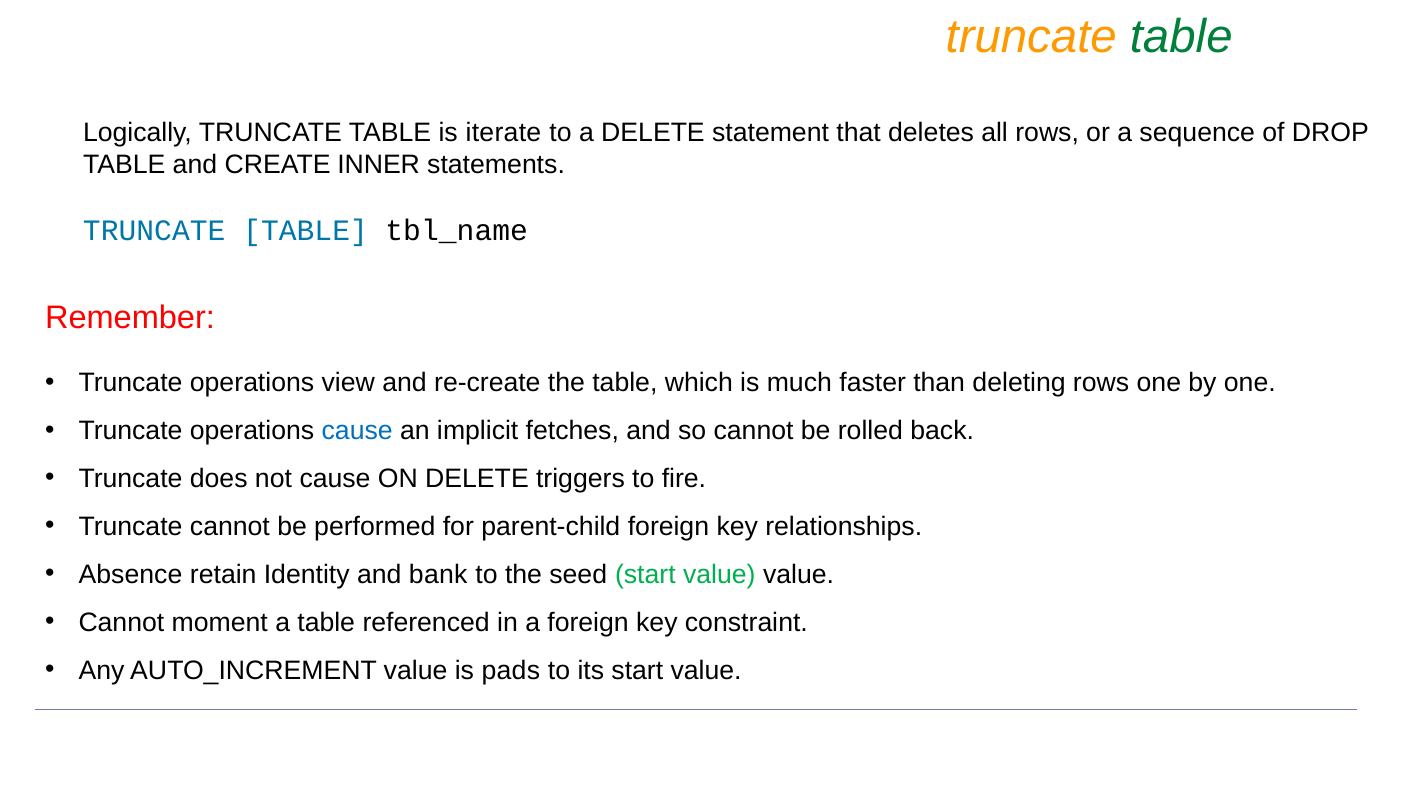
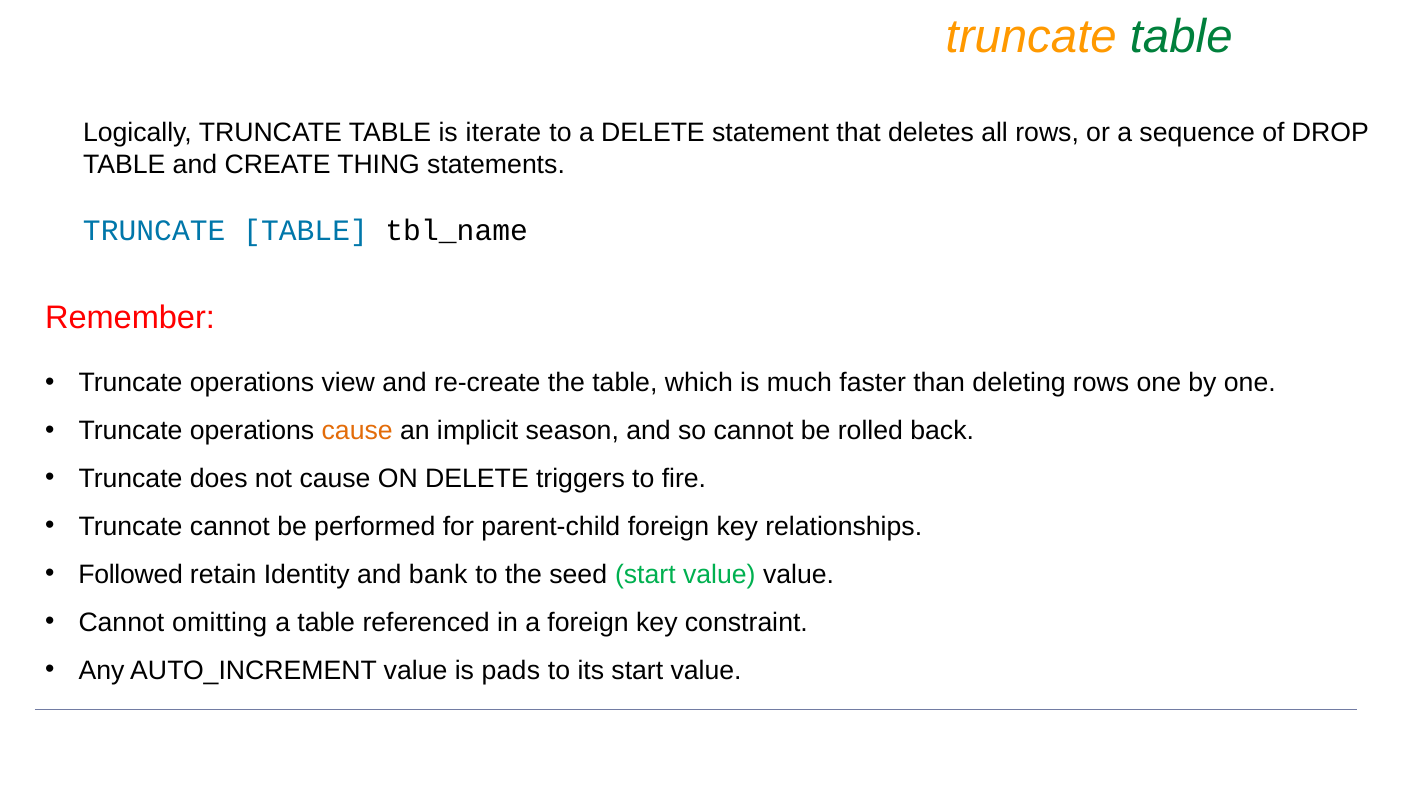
INNER: INNER -> THING (379, 165)
cause colour: blue -> orange (357, 431)
fetches: fetches -> season (572, 431)
Absence: Absence -> Followed (131, 575)
moment: moment -> omitting (220, 623)
